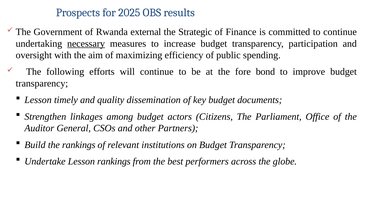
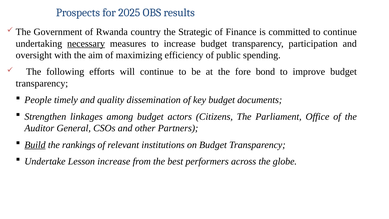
external: external -> country (146, 32)
Lesson: Lesson -> People (38, 100)
Build underline: none -> present (35, 145)
Lesson rankings: rankings -> increase (114, 161)
